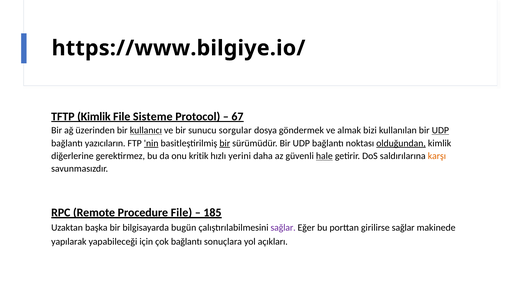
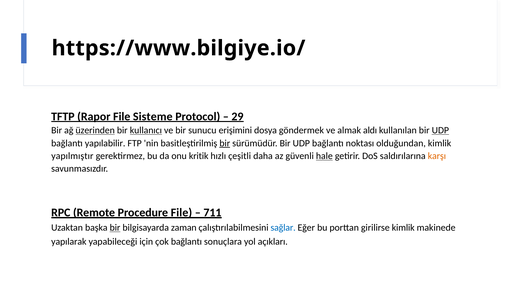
TFTP Kimlik: Kimlik -> Rapor (94, 116)
67: 67 -> 29 (237, 116)
üzerinden underline: none -> present (95, 130)
sorgular: sorgular -> erişimini (235, 130)
bizi: bizi -> aldı (370, 130)
yazıcıların: yazıcıların -> yapılabilir (105, 143)
nin underline: present -> none (151, 143)
olduğundan underline: present -> none (401, 143)
diğerlerine: diğerlerine -> yapılmıştır (72, 156)
yerini: yerini -> çeşitli (240, 156)
185: 185 -> 711 (212, 212)
bir underline: none -> present (115, 228)
bugün: bugün -> zaman (184, 228)
sağlar colour: purple -> blue (283, 228)
girilirse sağlar: sağlar -> kimlik (403, 228)
